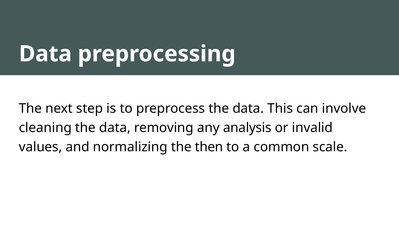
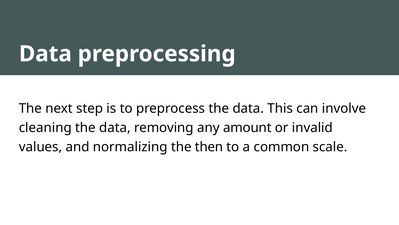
analysis: analysis -> amount (247, 127)
